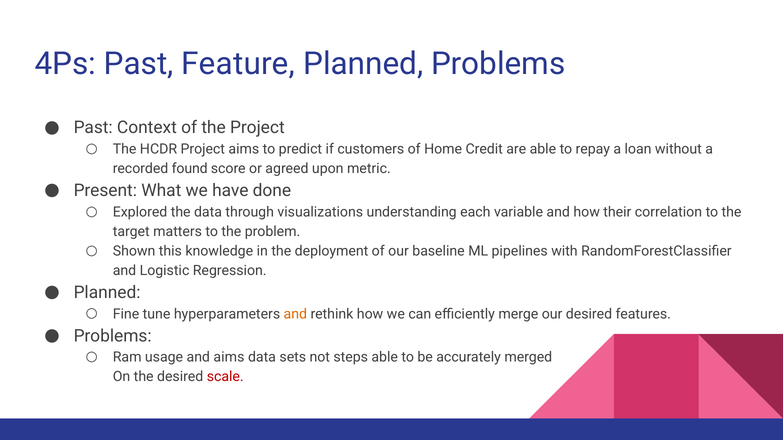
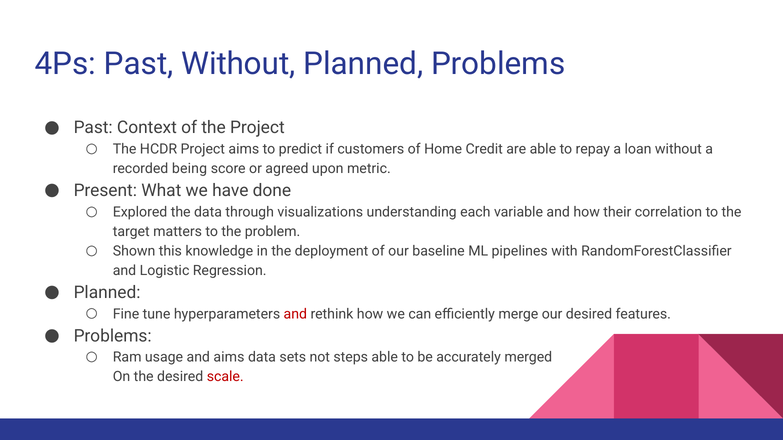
Past Feature: Feature -> Without (238, 64)
found: found -> being (190, 169)
and colour: orange -> red (295, 314)
